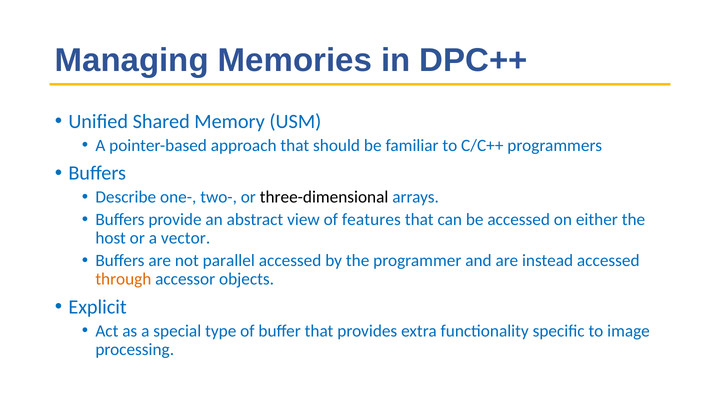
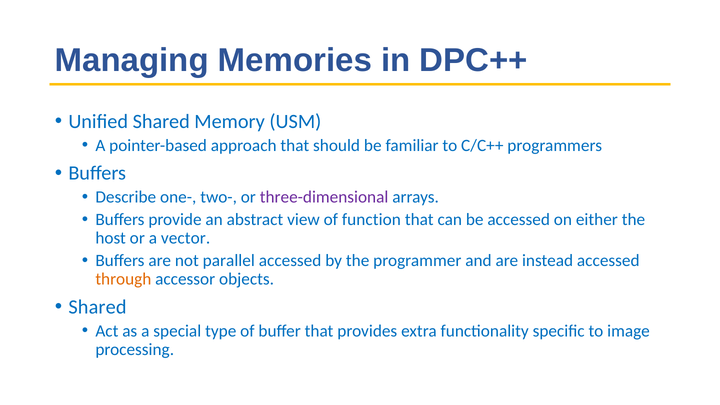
three-dimensional colour: black -> purple (324, 197)
features: features -> function (371, 219)
Explicit: Explicit -> Shared (97, 307)
